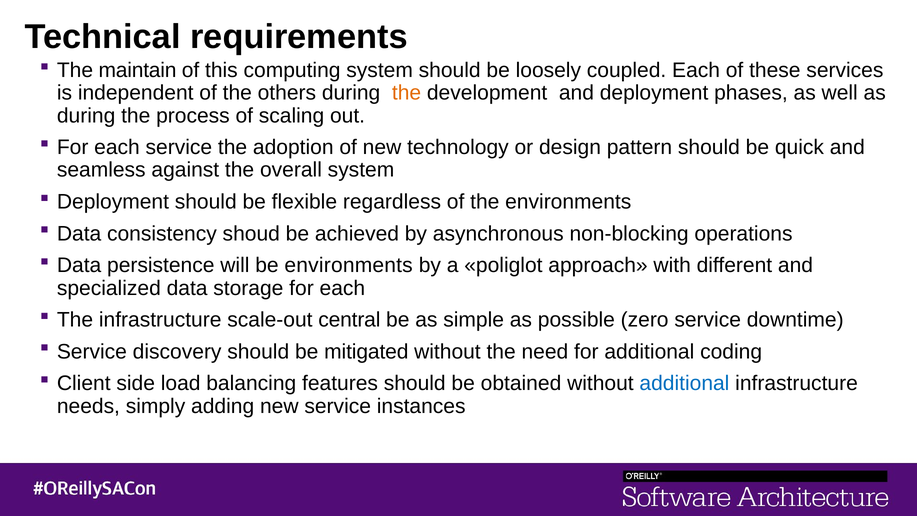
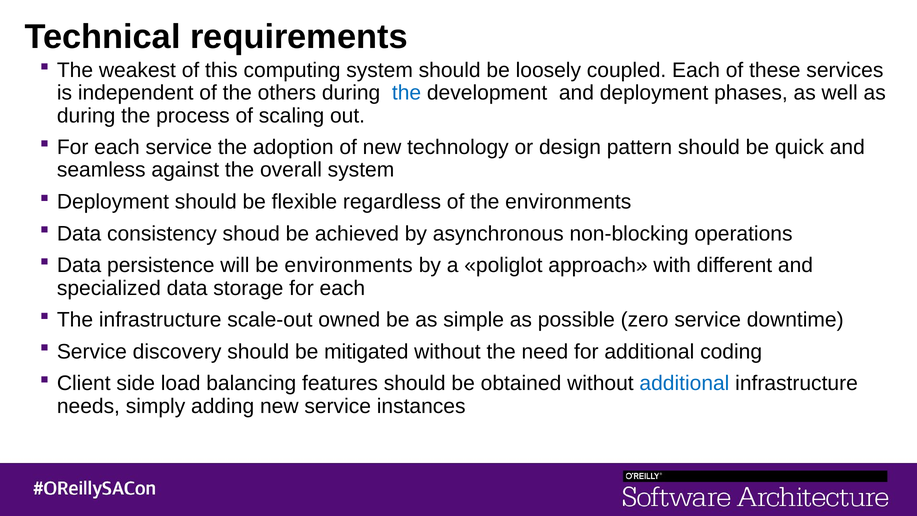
maintain: maintain -> weakest (137, 70)
the colour: orange -> blue (407, 93)
central: central -> owned (349, 320)
